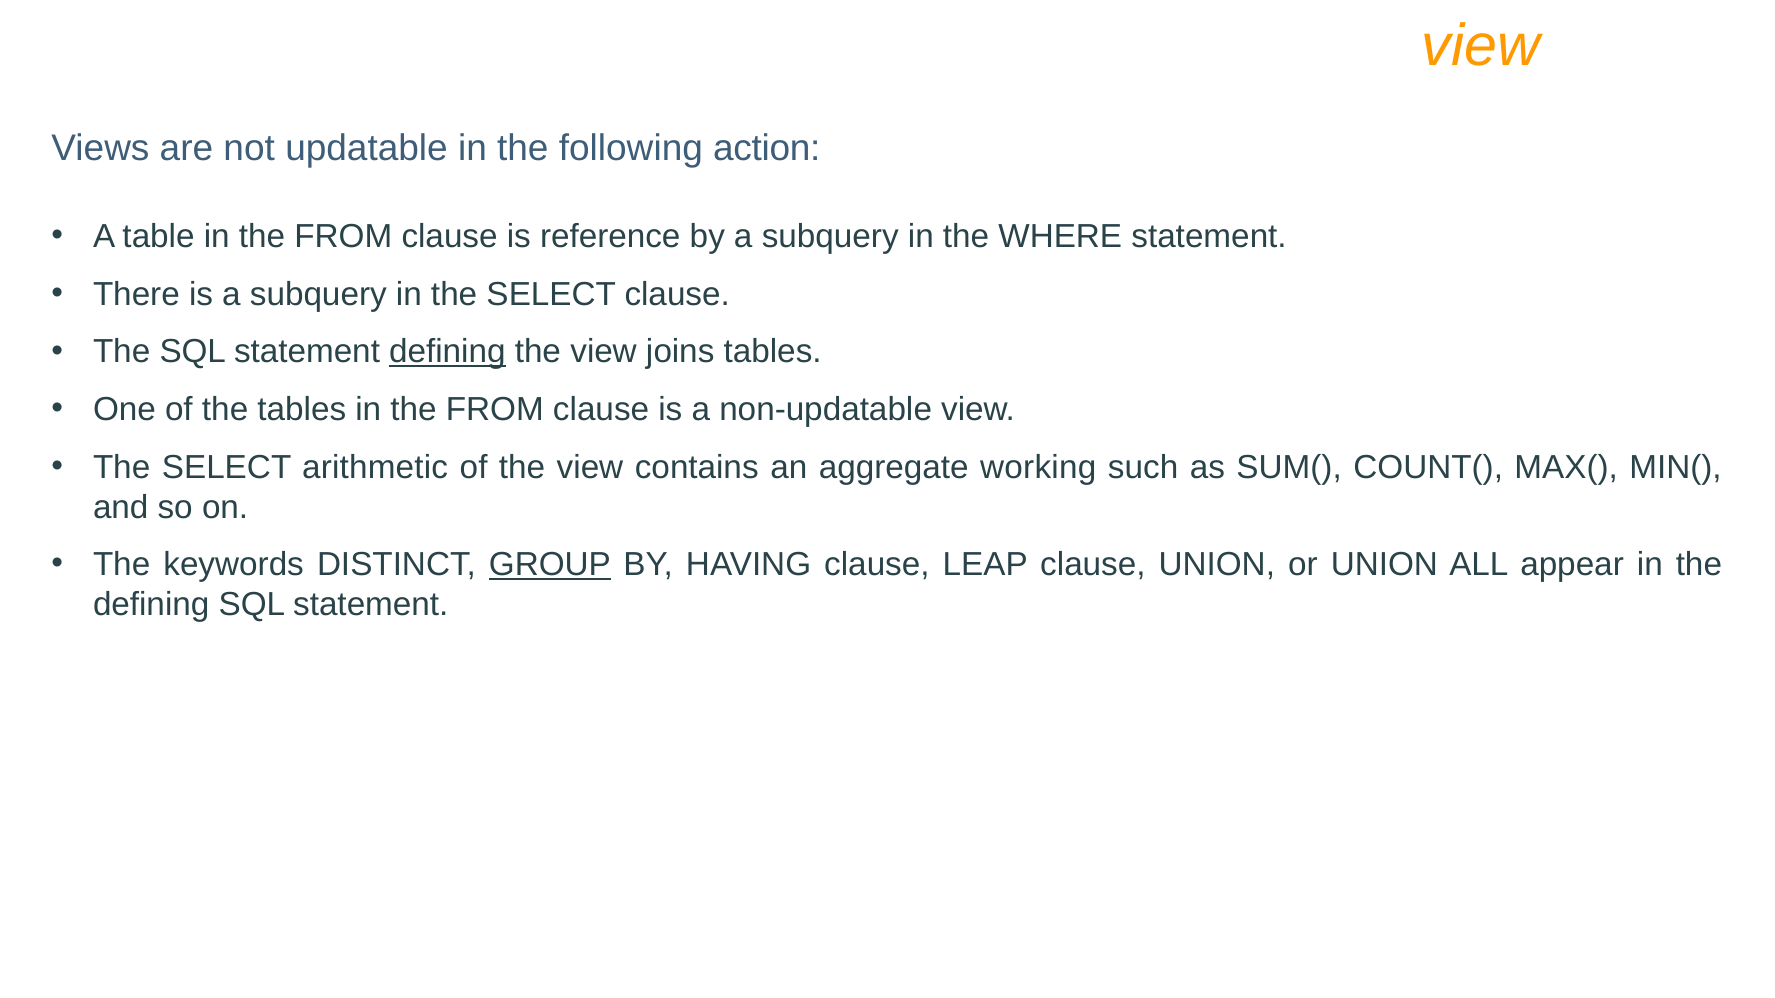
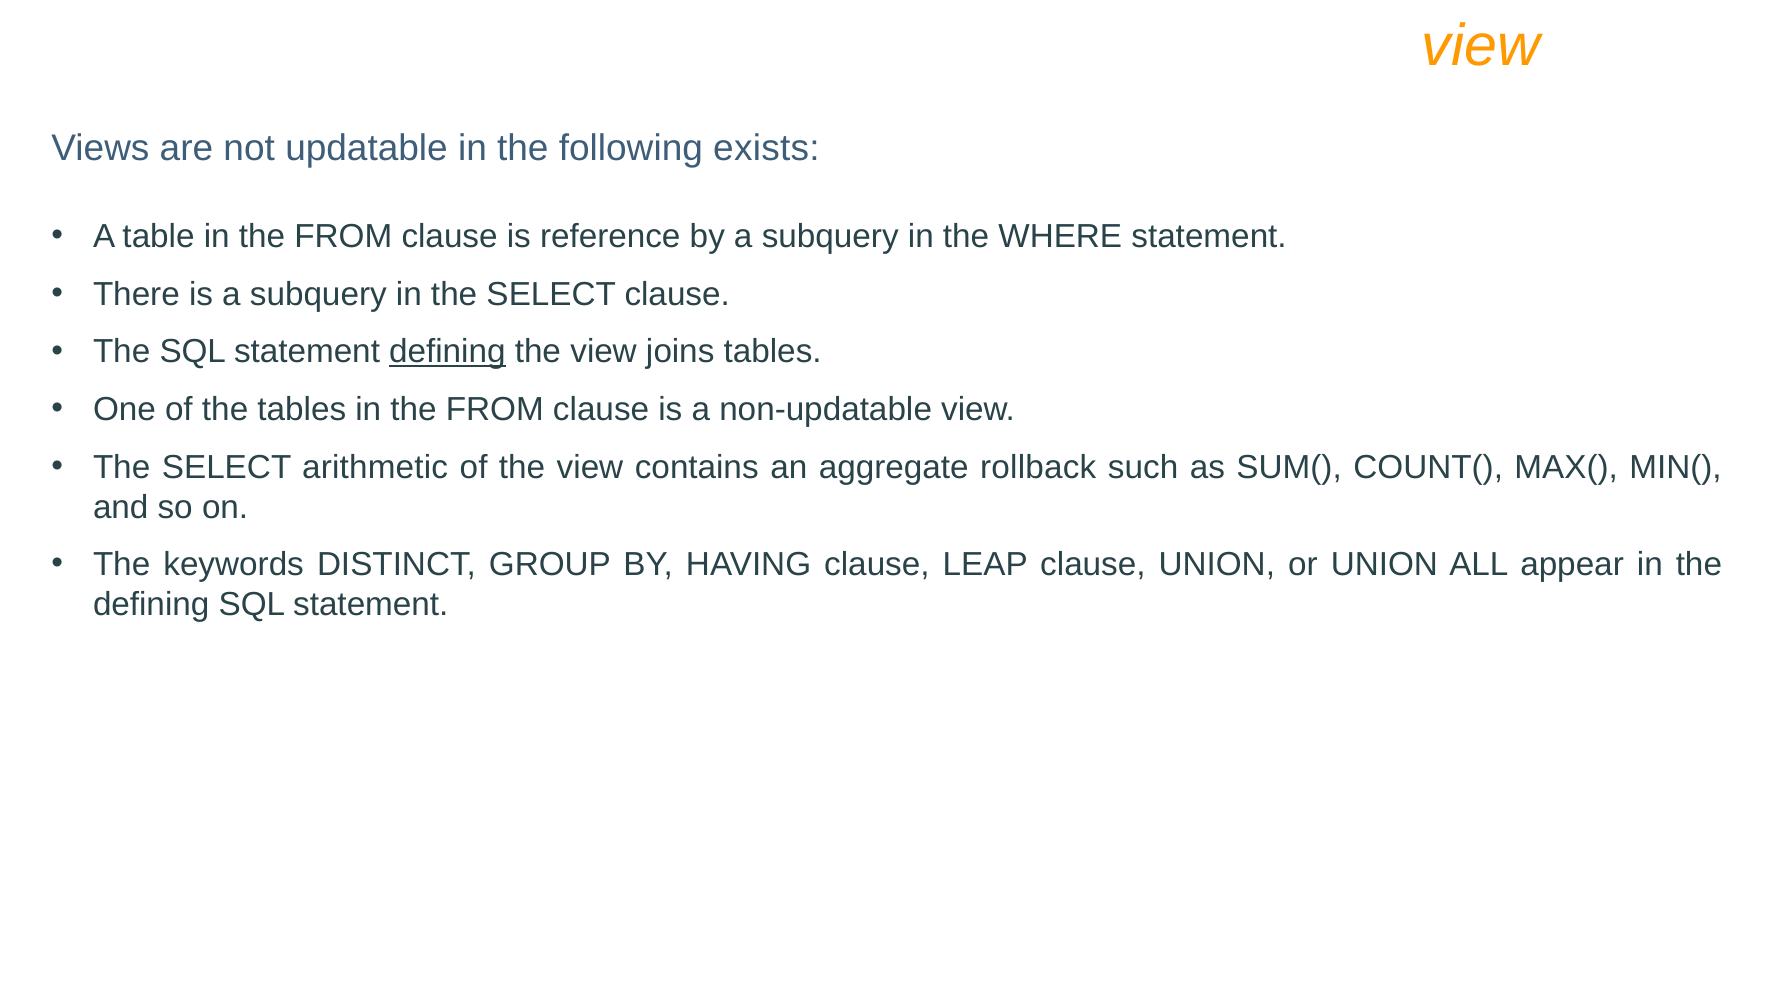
action: action -> exists (766, 149)
working: working -> rollback (1038, 467)
GROUP underline: present -> none (550, 565)
